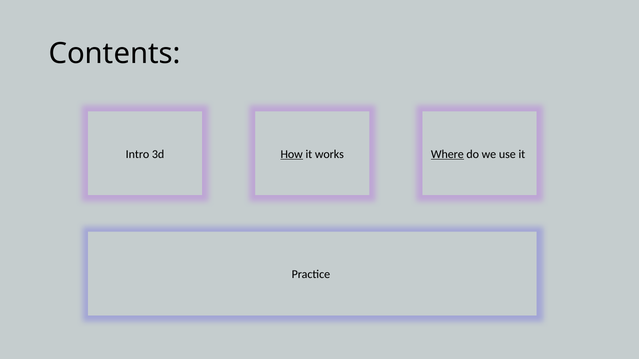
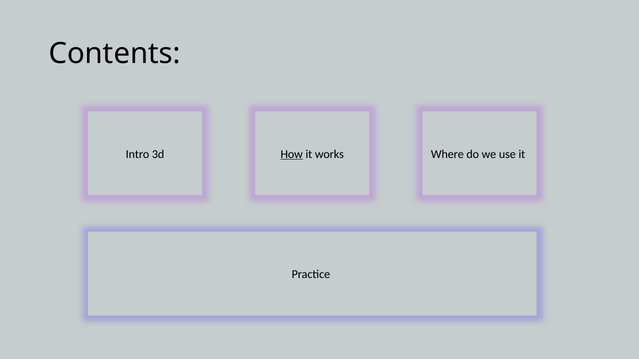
Where underline: present -> none (447, 154)
